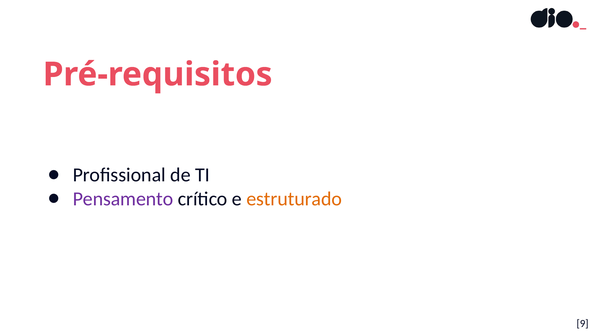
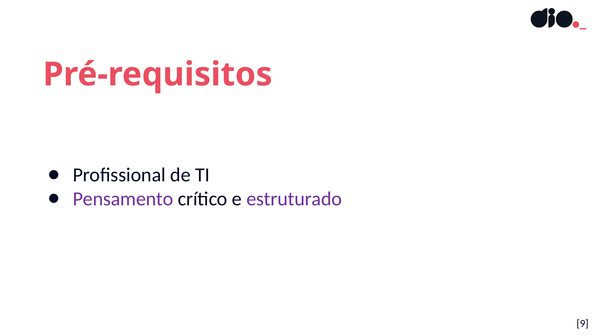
estruturado colour: orange -> purple (294, 199)
